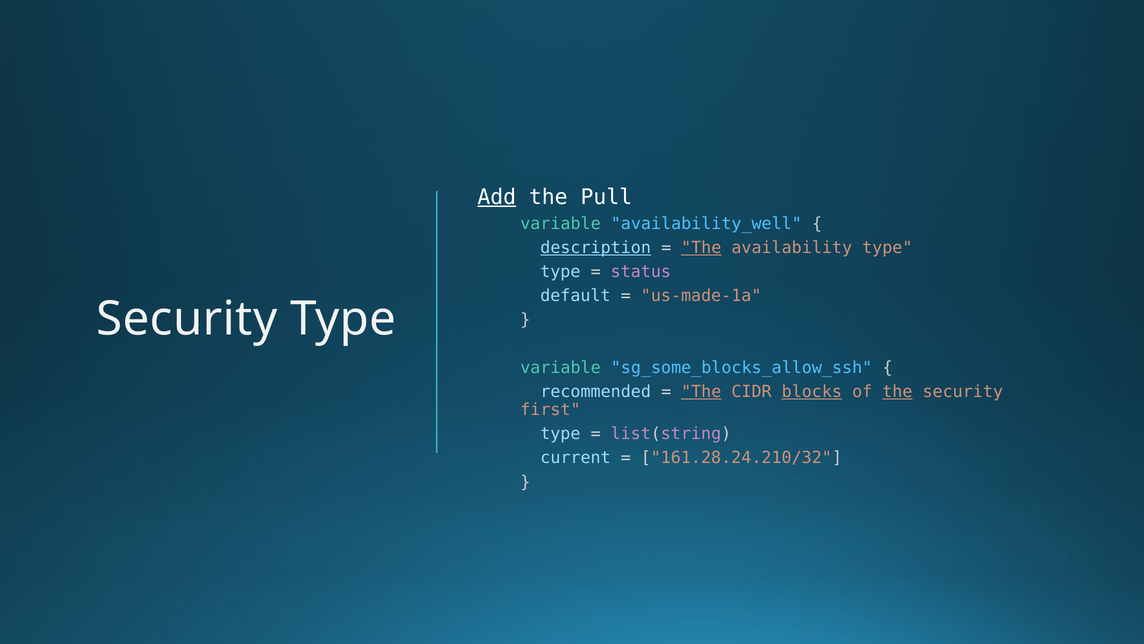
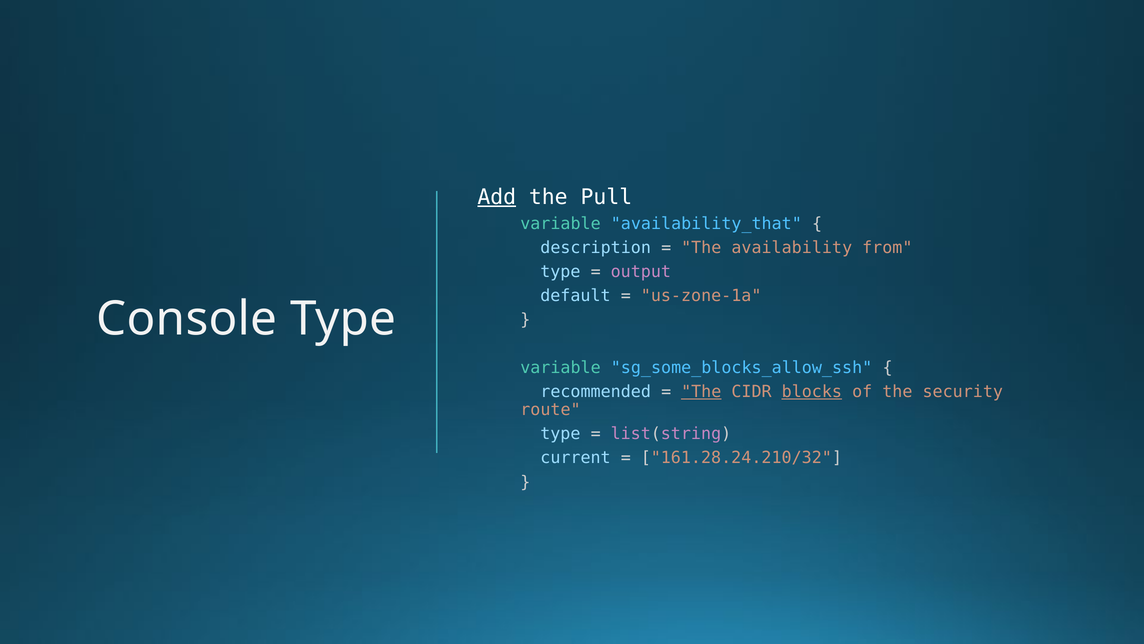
availability_well: availability_well -> availability_that (706, 223)
description underline: present -> none (596, 247)
The underline: present -> none (701, 247)
availability type: type -> from (887, 247)
status: status -> output (641, 271)
us-made-1a: us-made-1a -> us-zone-1a (701, 295)
Security: Security -> Console (187, 319)
the underline: present -> none (897, 392)
first: first -> route (550, 410)
